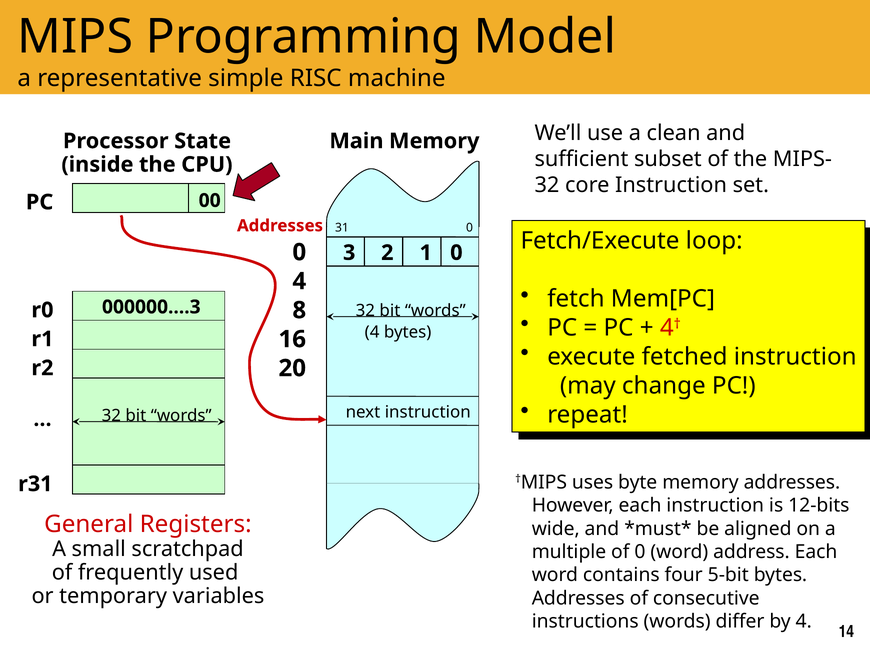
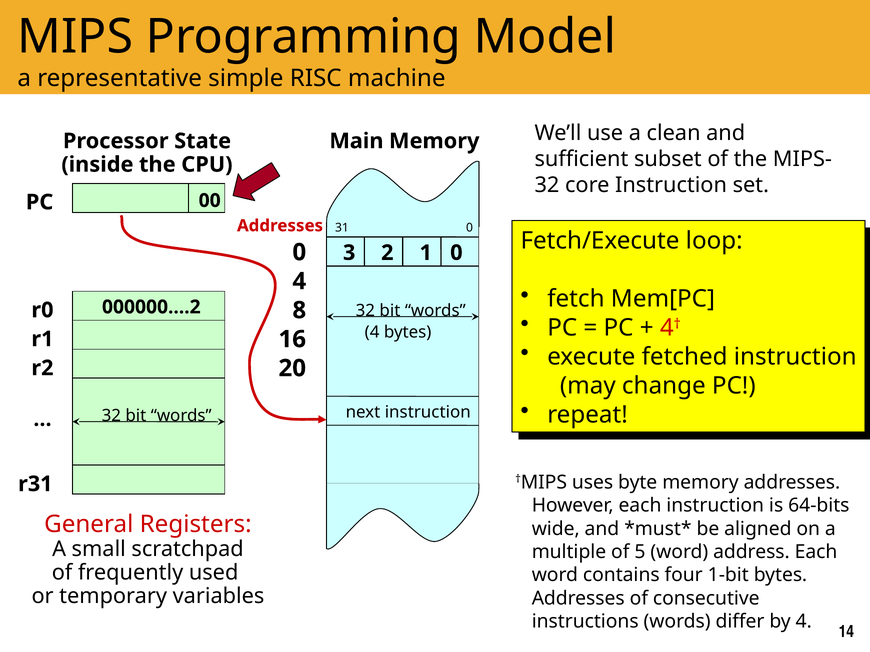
000000....3: 000000....3 -> 000000....2 (151, 307)
12-bits: 12-bits -> 64-bits (819, 506)
of 0: 0 -> 5 (640, 552)
5-bit: 5-bit -> 1-bit (728, 575)
